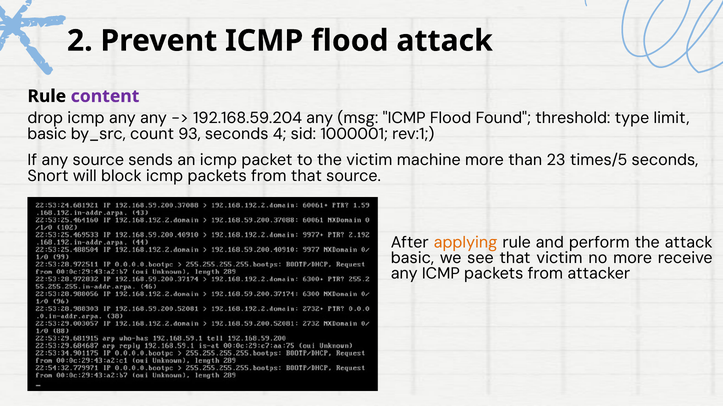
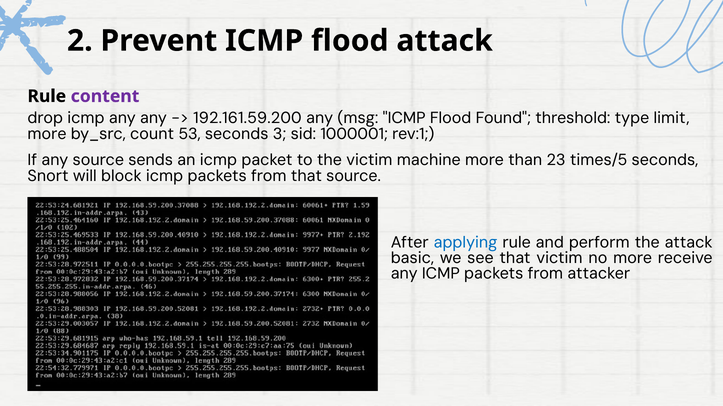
192.168.59.204: 192.168.59.204 -> 192.161.59.200 (247, 118)
basic: basic -> more (47, 134)
93: 93 -> 53 (190, 134)
4: 4 -> 3 (280, 134)
applying colour: orange -> blue (466, 243)
